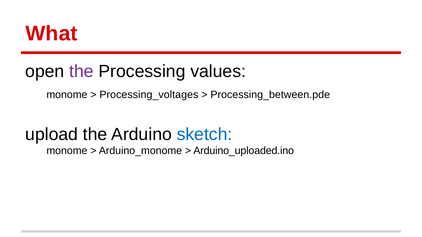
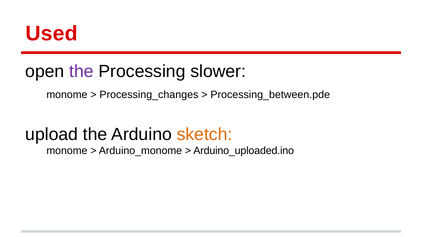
What: What -> Used (52, 34)
values: values -> slower (218, 71)
Processing_voltages: Processing_voltages -> Processing_changes (149, 95)
sketch colour: blue -> orange (205, 135)
